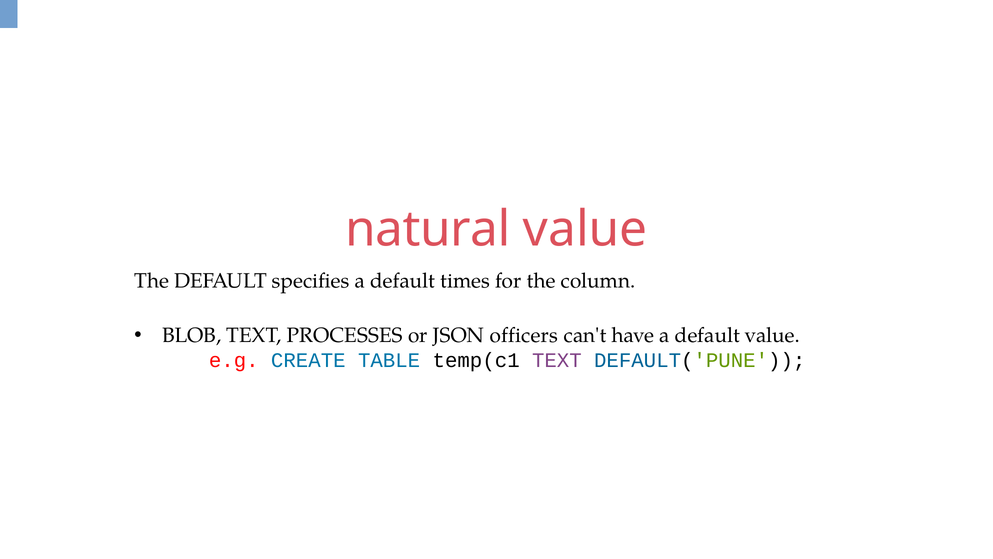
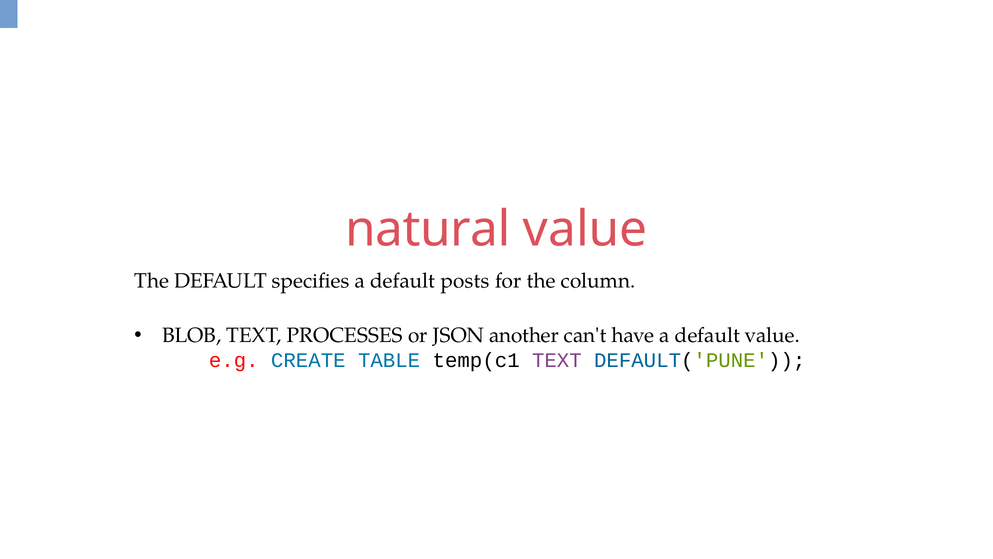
times: times -> posts (465, 281)
officers: officers -> another (524, 335)
